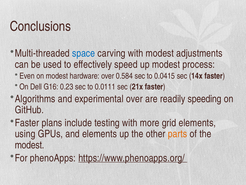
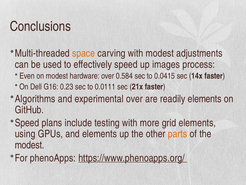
space colour: blue -> orange (84, 53)
up modest: modest -> images (166, 64)
readily speeding: speeding -> elements (205, 99)
Faster: Faster -> Speed (27, 123)
